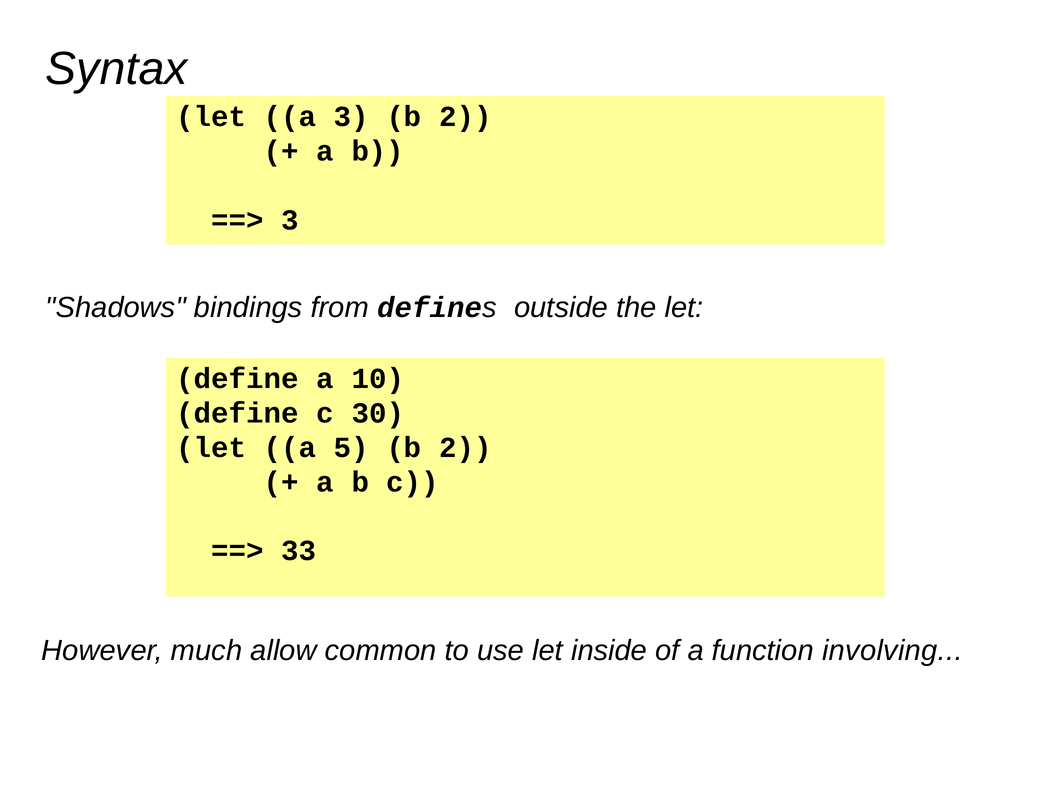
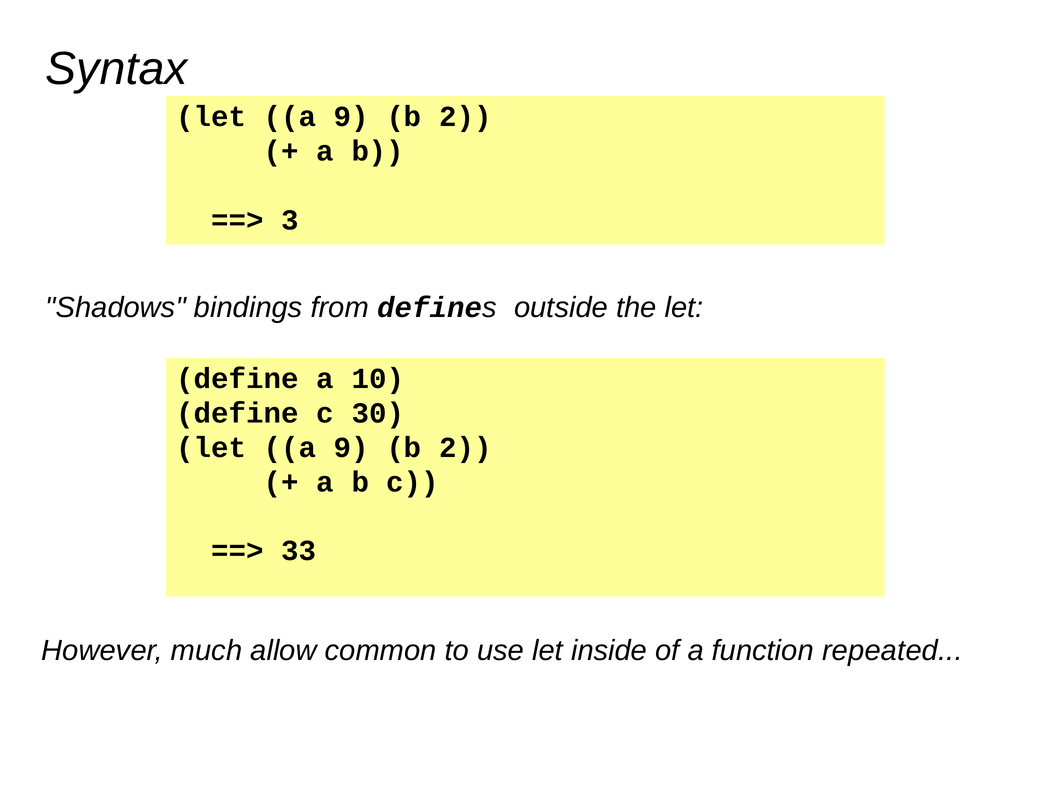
3: 3 -> 9 (351, 117)
5: 5 -> 9 (351, 448)
involving: involving -> repeated (892, 651)
